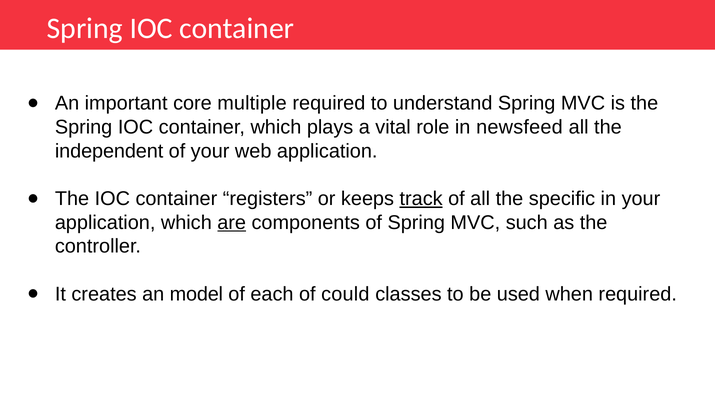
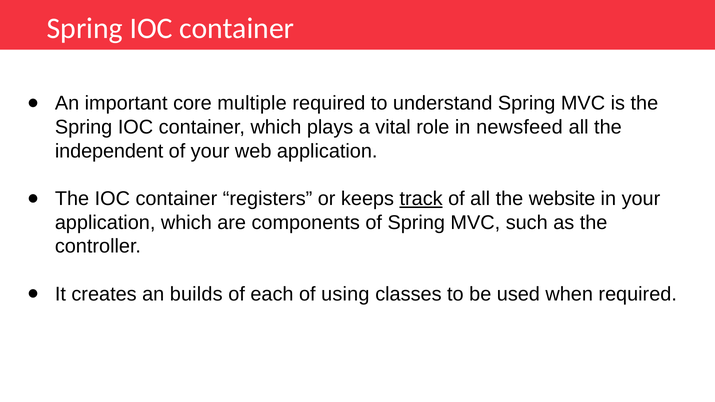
specific: specific -> website (562, 199)
are underline: present -> none (232, 223)
model: model -> builds (196, 294)
could: could -> using (345, 294)
